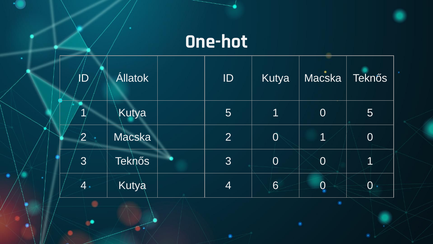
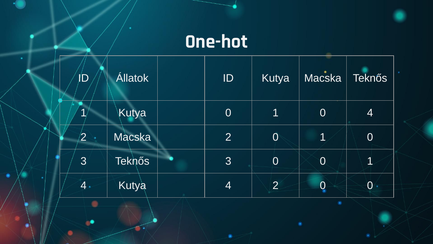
Kutya 5: 5 -> 0 (228, 113)
0 5: 5 -> 4 (370, 113)
Kutya 4 6: 6 -> 2 (276, 185)
